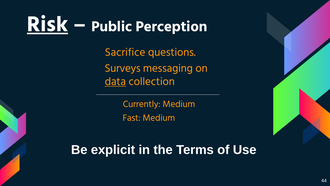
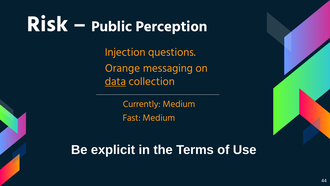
Risk underline: present -> none (47, 24)
Sacrifice: Sacrifice -> Injection (125, 52)
Surveys: Surveys -> Orange (123, 68)
